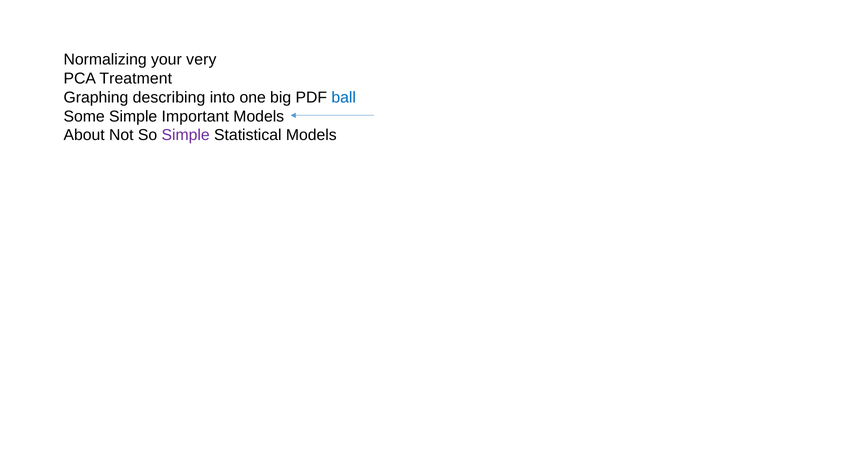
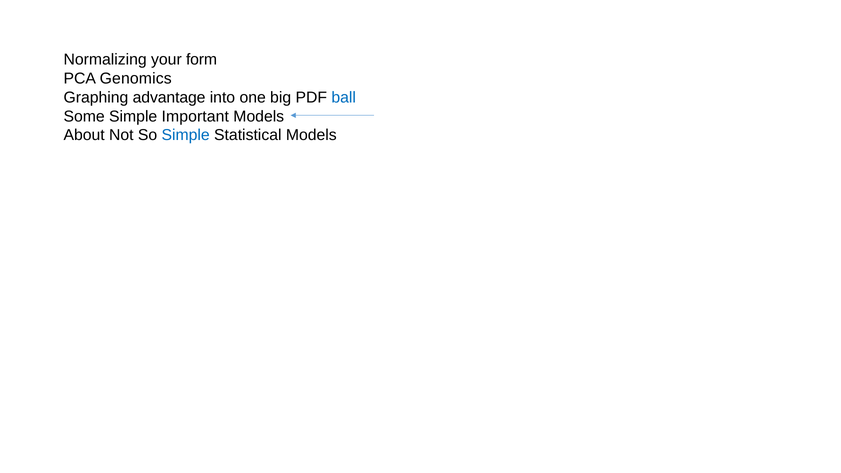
very: very -> form (202, 60)
Treatment: Treatment -> Genomics (136, 78)
describing: describing -> advantage (169, 97)
Simple colour: purple -> blue (186, 135)
